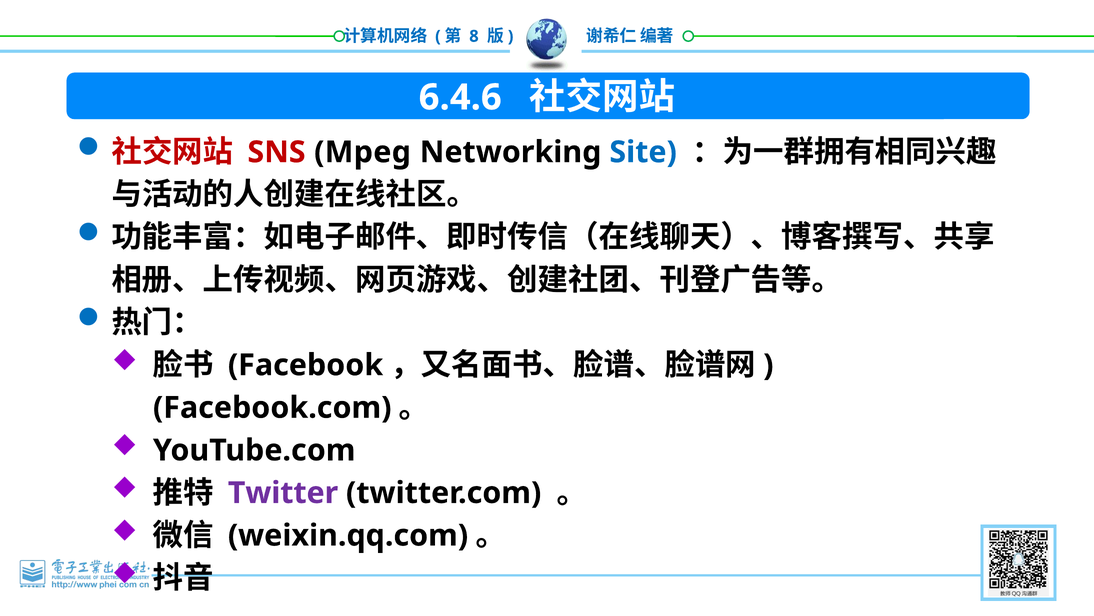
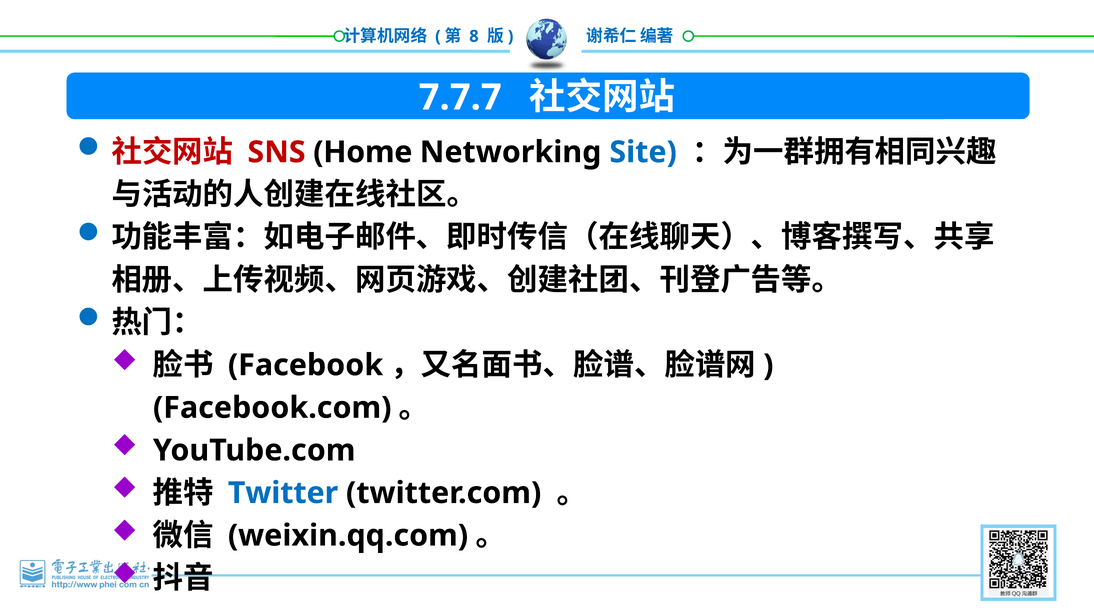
6.4.6: 6.4.6 -> 7.7.7 (460, 97)
Mpeg: Mpeg -> Home (363, 152)
Twitter colour: purple -> blue (283, 492)
